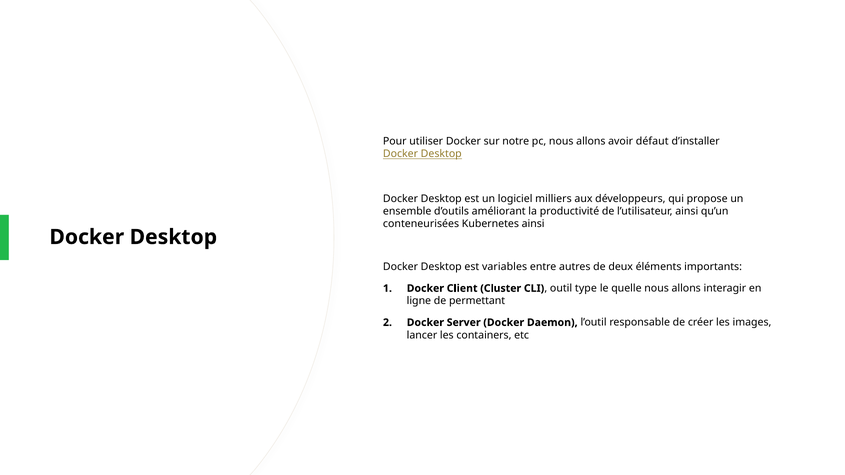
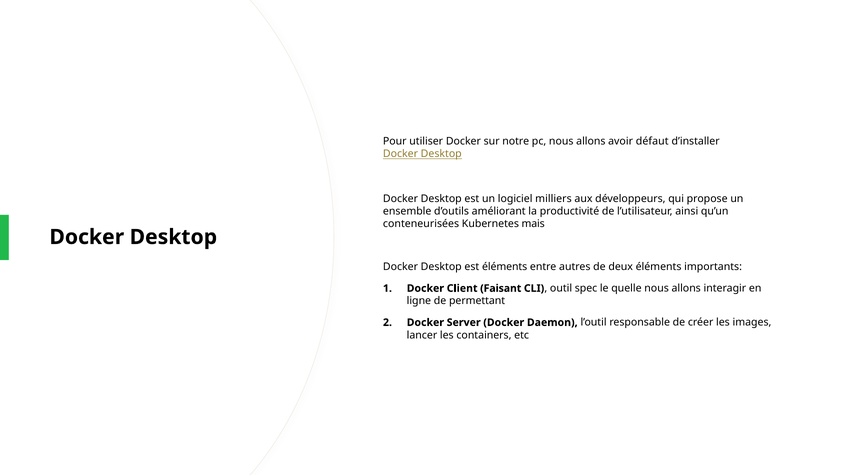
Kubernetes ainsi: ainsi -> mais (533, 224)
est variables: variables -> éléments (505, 267)
Cluster: Cluster -> Faisant (501, 289)
type: type -> spec (586, 289)
